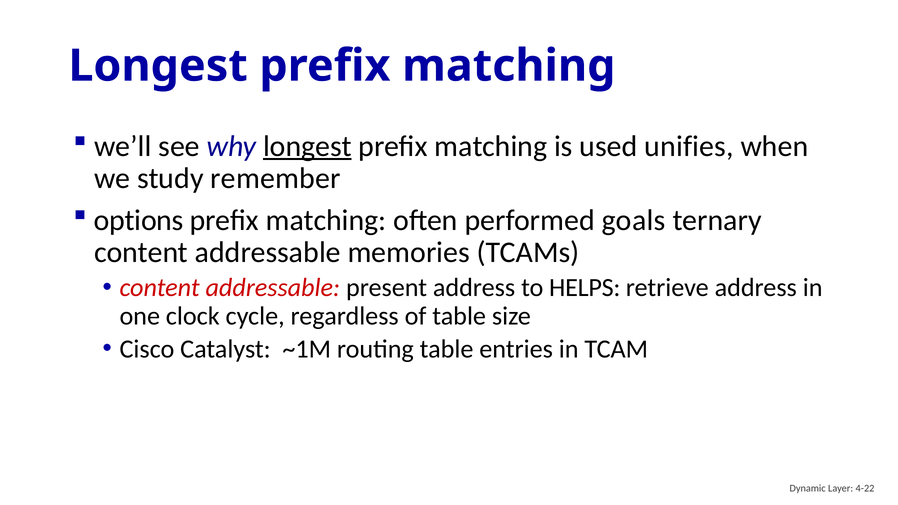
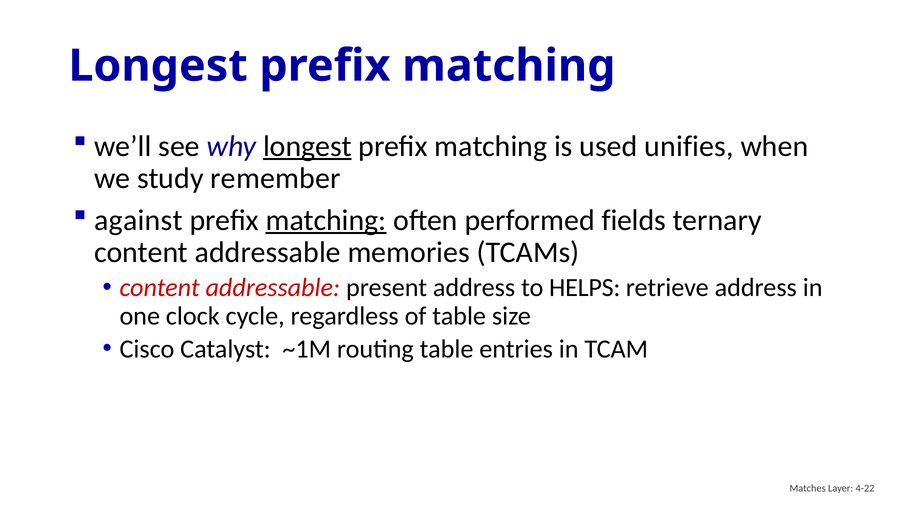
options: options -> against (138, 220)
matching underline: none -> present (326, 220)
goals: goals -> fields (634, 220)
Dynamic: Dynamic -> Matches (808, 489)
